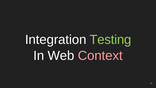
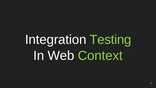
Context colour: pink -> light green (100, 56)
